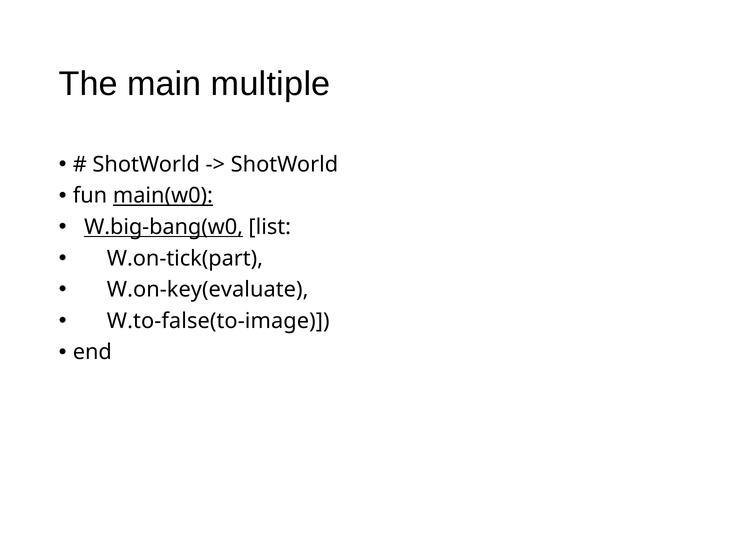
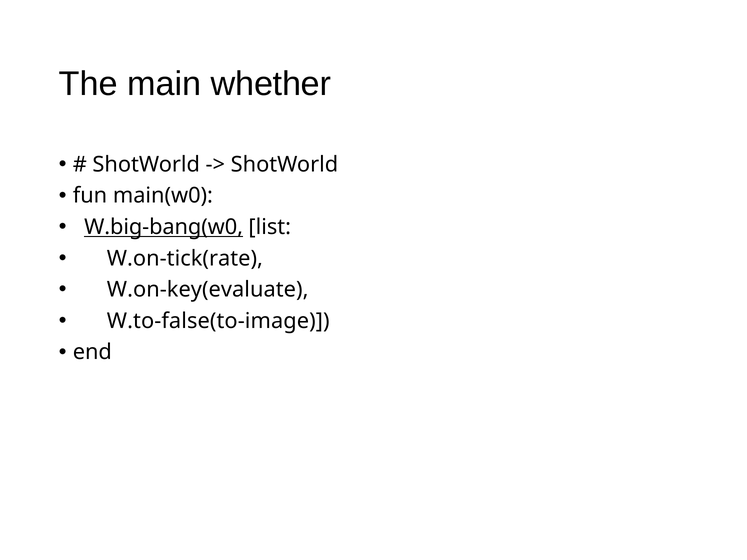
multiple: multiple -> whether (271, 84)
main(w0 underline: present -> none (163, 196)
W.on-tick(part: W.on-tick(part -> W.on-tick(rate (185, 258)
